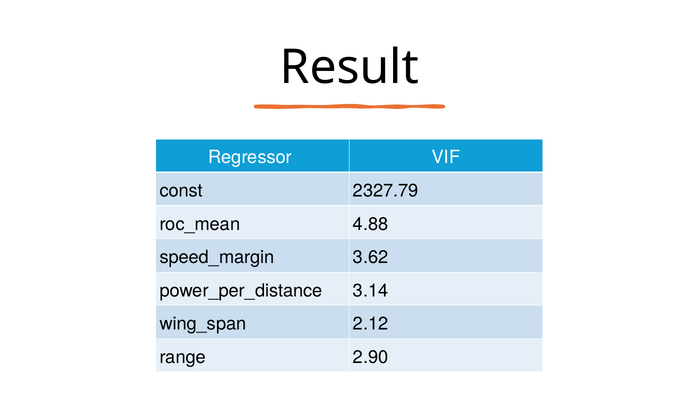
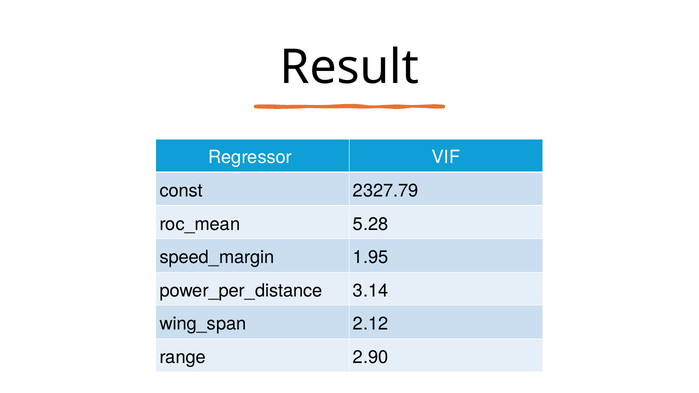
4.88: 4.88 -> 5.28 (371, 224)
3.62: 3.62 -> 1.95 (371, 257)
